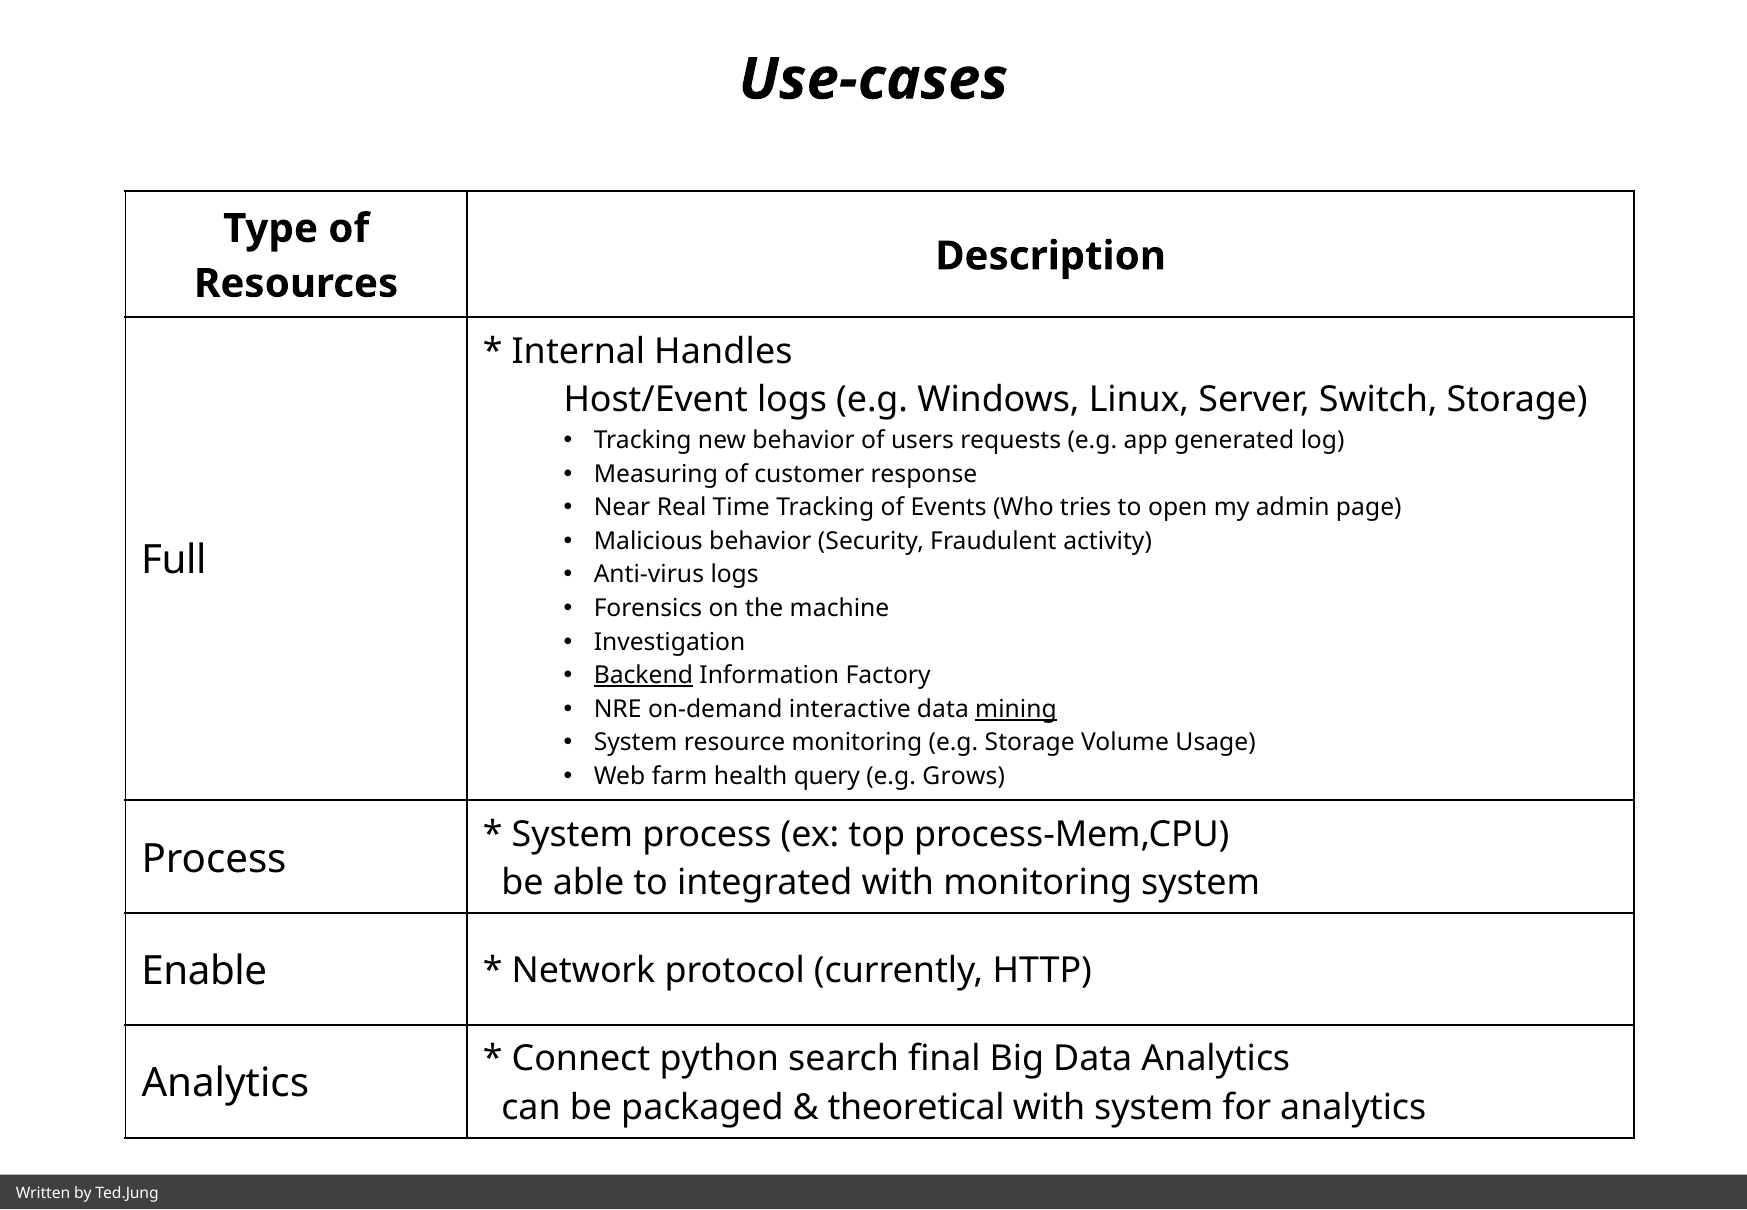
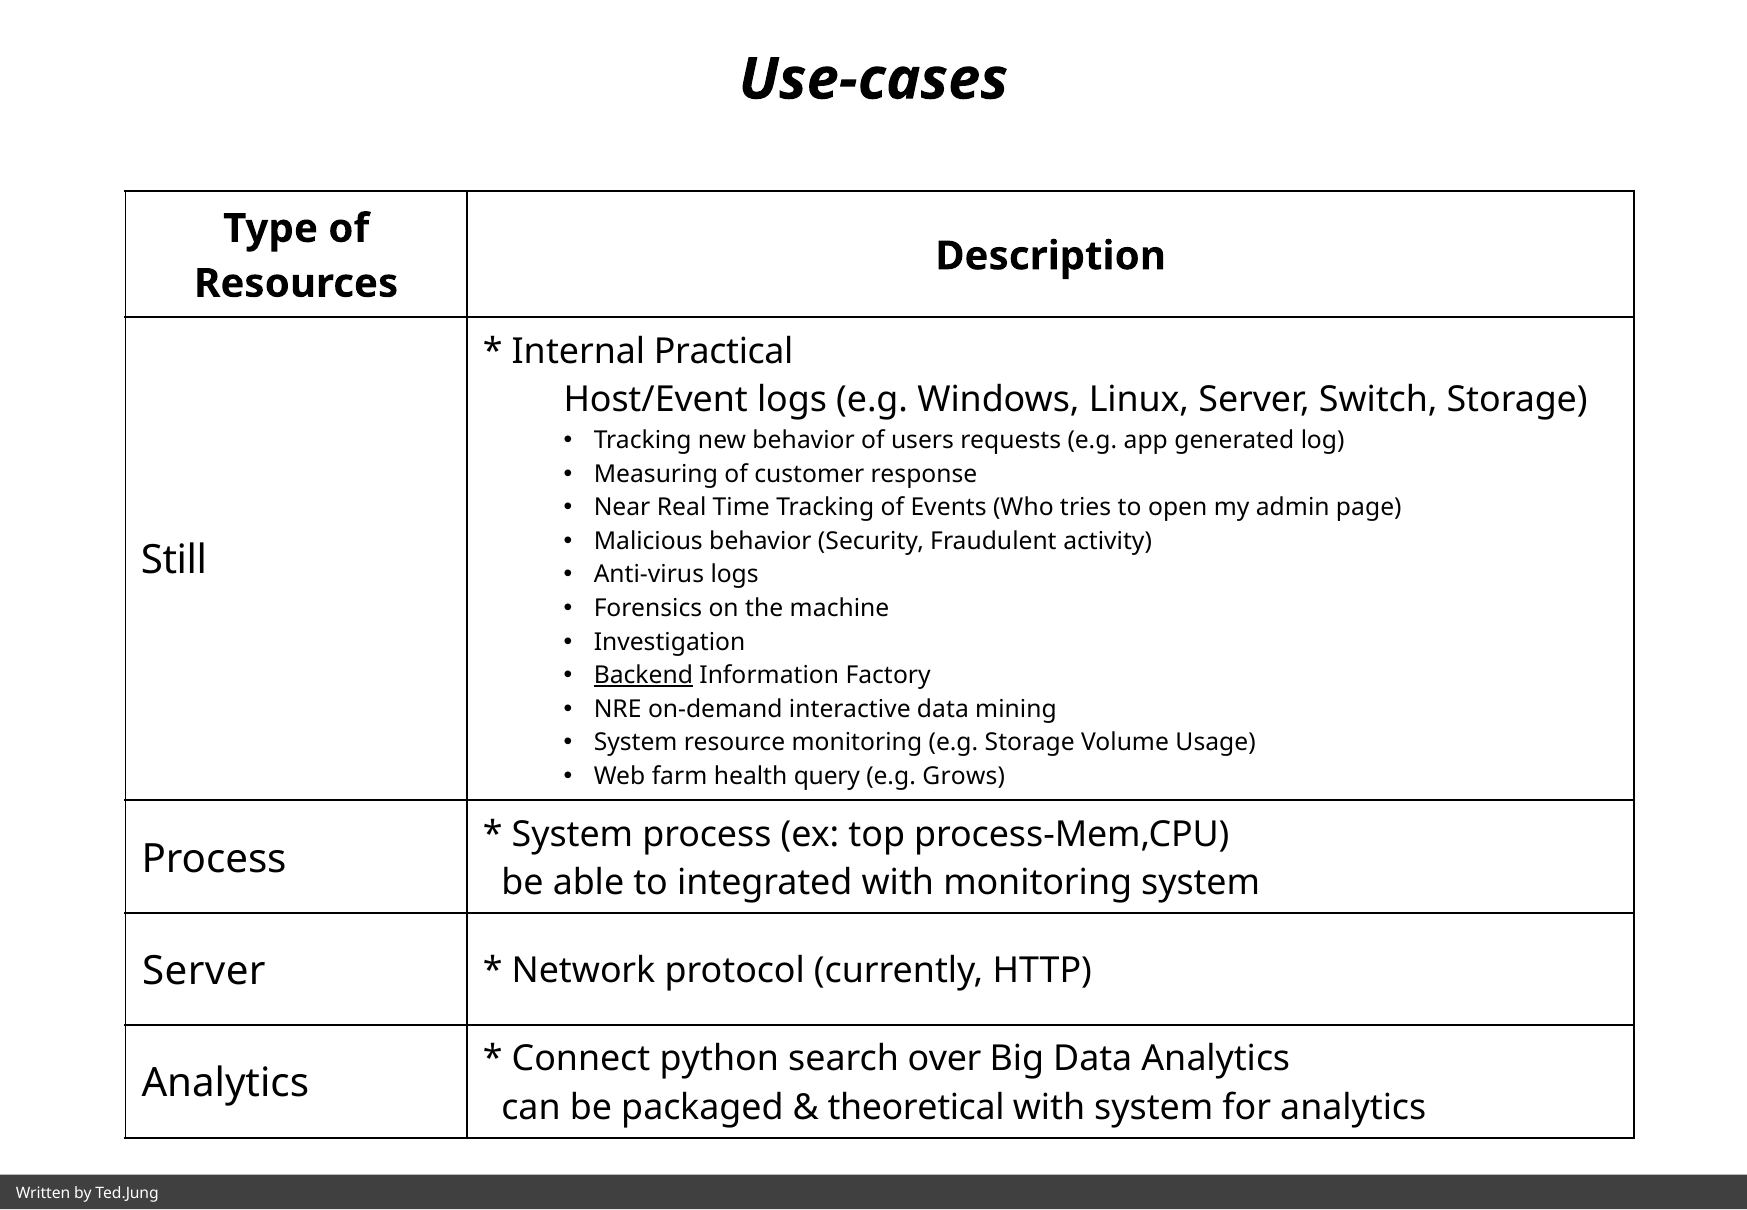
Handles: Handles -> Practical (724, 351)
Full: Full -> Still (174, 560)
mining underline: present -> none (1016, 709)
Enable: Enable -> Server (204, 971)
final: final -> over (945, 1059)
